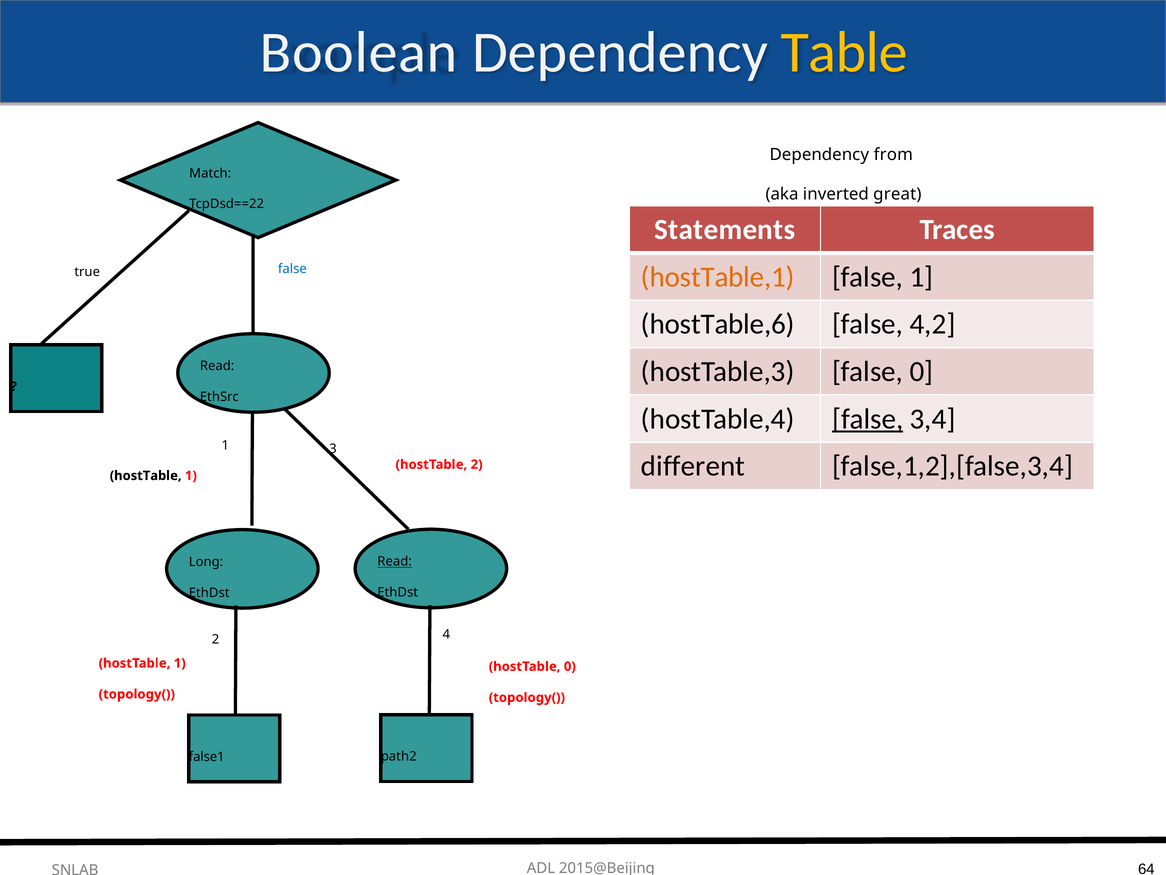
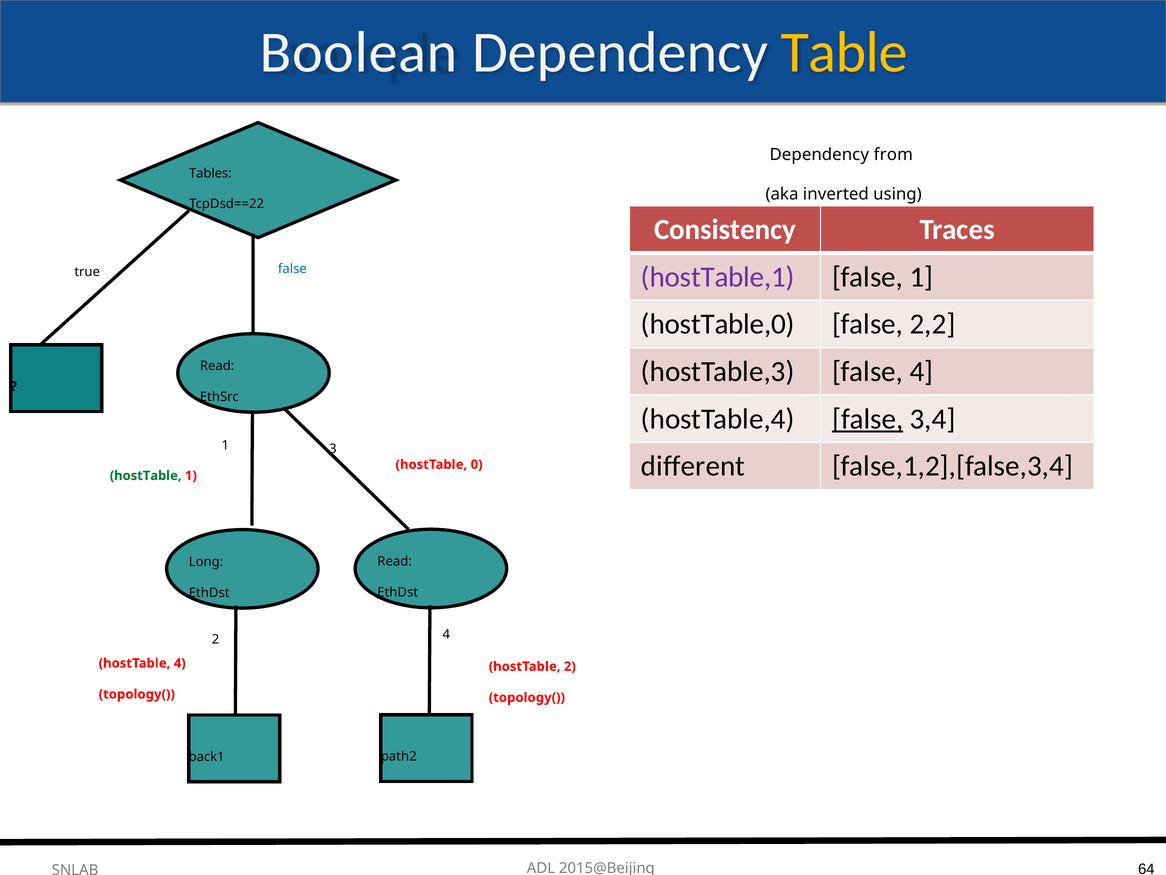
Match: Match -> Tables (210, 173)
great: great -> using (897, 194)
Statements: Statements -> Consistency (725, 230)
hostTable,1 colour: orange -> purple (718, 277)
hostTable,6: hostTable,6 -> hostTable,0 (718, 324)
4,2: 4,2 -> 2,2 (933, 324)
false 0: 0 -> 4 (922, 371)
hostTable 2: 2 -> 0 (477, 464)
hostTable colour: black -> green (146, 475)
Read underline: present -> none (395, 561)
1: 1 -> 4 (180, 663)
hostTable 0: 0 -> 2 (570, 666)
false1: false1 -> back1 (207, 757)
